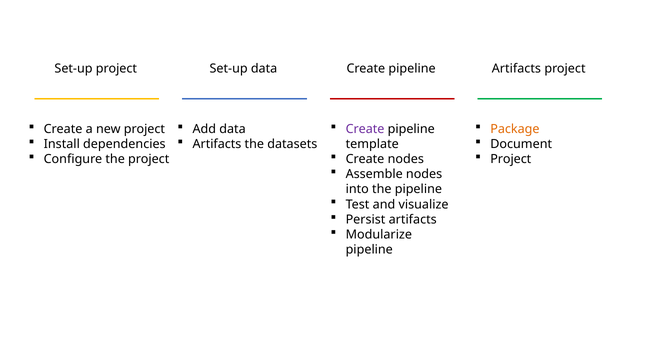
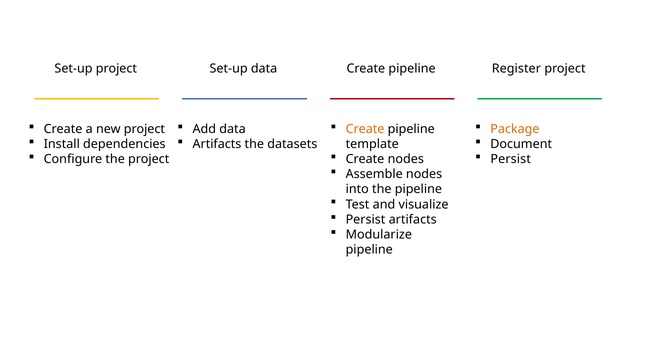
Artifacts: Artifacts -> Register (516, 69)
Create colour: purple -> orange (365, 129)
Project: Project -> Persist (511, 159)
